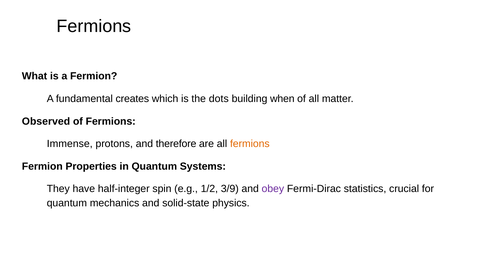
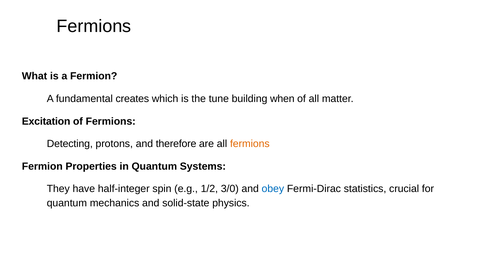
dots: dots -> tune (219, 99)
Observed: Observed -> Excitation (46, 122)
Immense: Immense -> Detecting (70, 144)
3/9: 3/9 -> 3/0 (230, 189)
obey colour: purple -> blue (273, 189)
